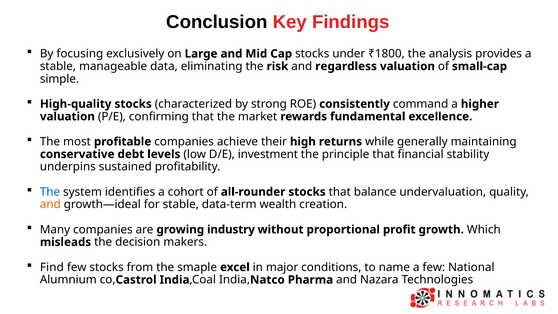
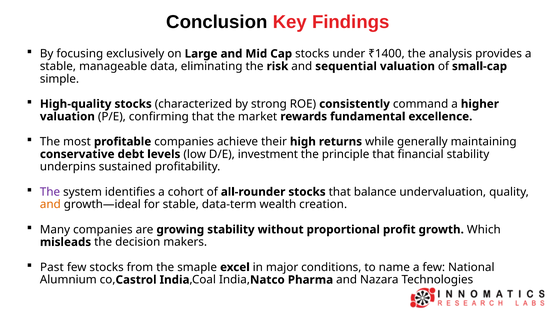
₹1800: ₹1800 -> ₹1400 (387, 54)
regardless: regardless -> sequential (346, 66)
The colour: blue -> purple (50, 192)
growing industry: industry -> stability (231, 229)
Find: Find -> Past (52, 267)
